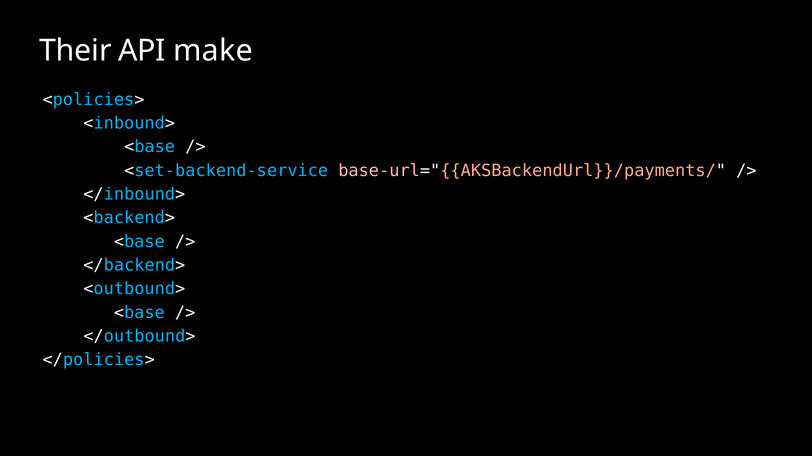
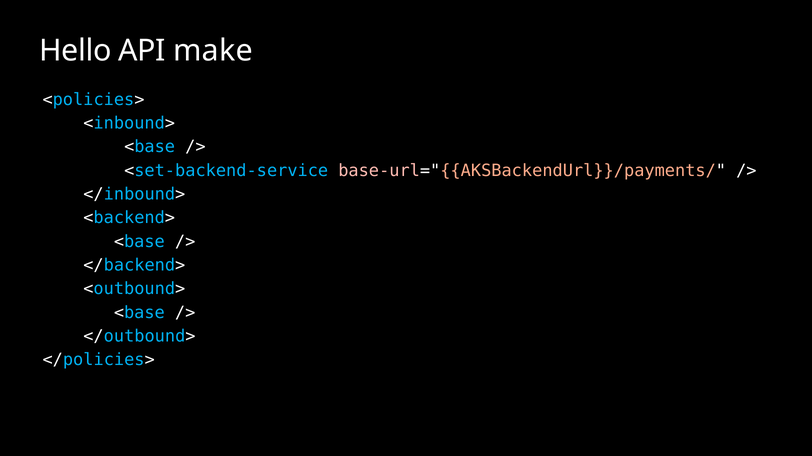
Their: Their -> Hello (75, 51)
